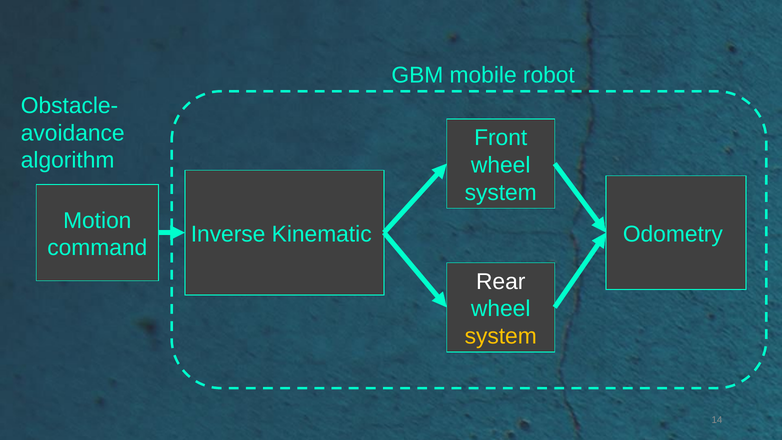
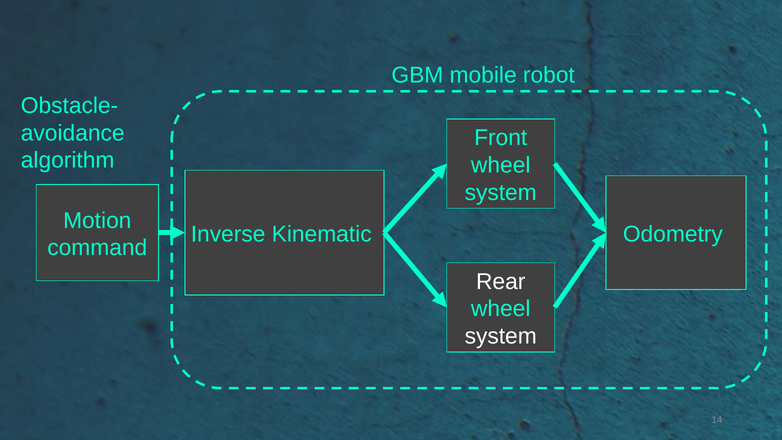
system colour: yellow -> white (501, 336)
